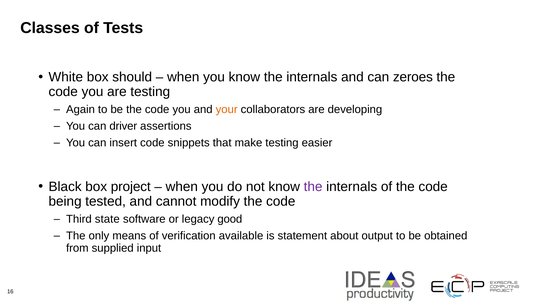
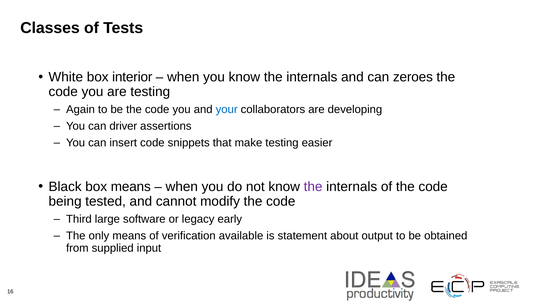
should: should -> interior (132, 77)
your colour: orange -> blue (227, 110)
box project: project -> means (131, 187)
state: state -> large (107, 219)
good: good -> early (230, 219)
